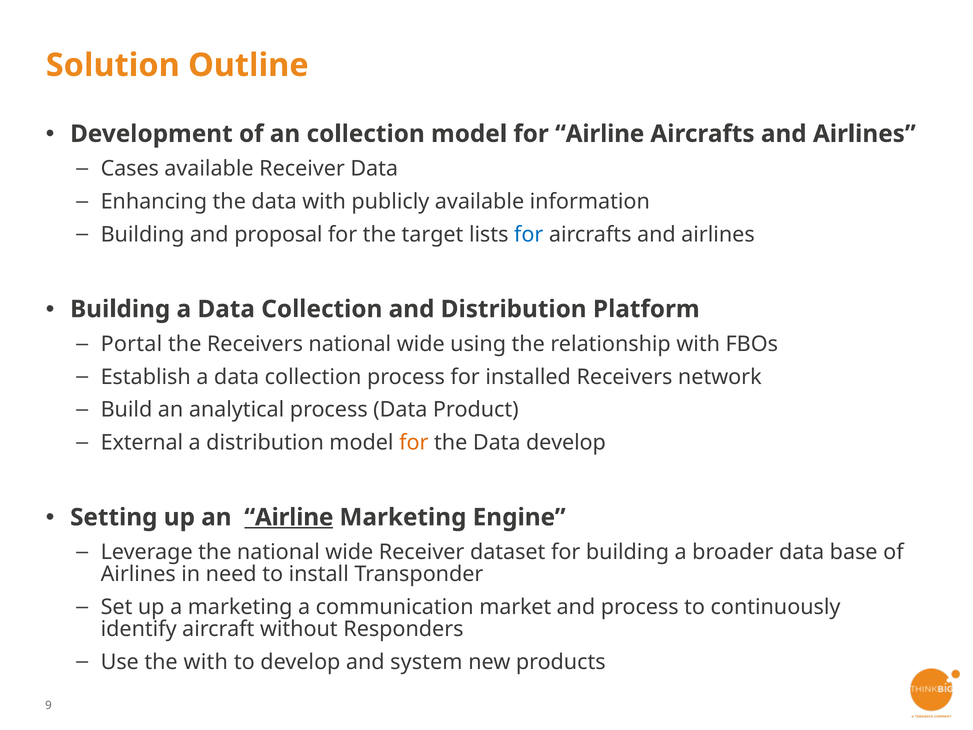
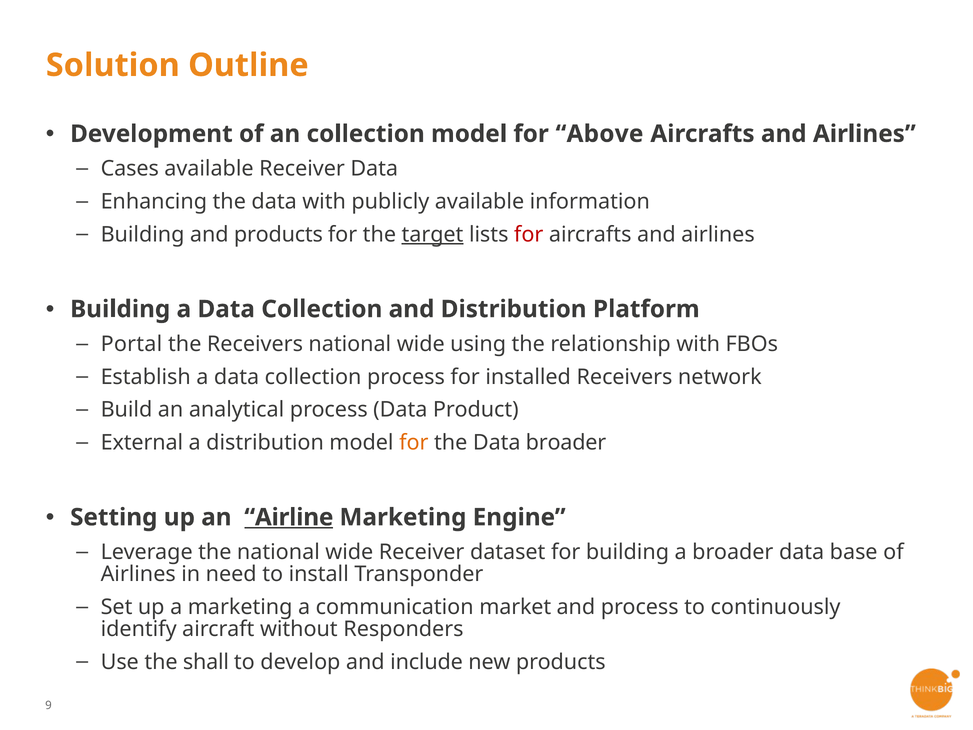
for Airline: Airline -> Above (599, 134)
and proposal: proposal -> products (278, 234)
target underline: none -> present (433, 234)
for colour: blue -> red (529, 234)
Data develop: develop -> broader (566, 442)
the with: with -> shall (206, 662)
system: system -> include (427, 662)
